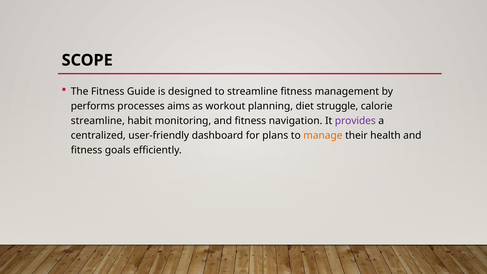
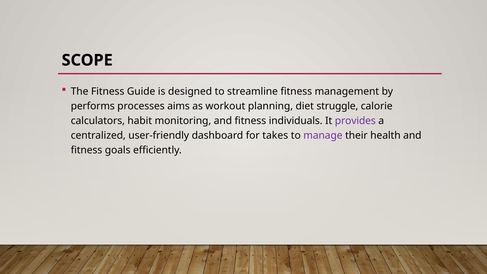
streamline: streamline -> calculators (98, 121)
navigation: navigation -> individuals (296, 121)
plans: plans -> takes (275, 135)
manage colour: orange -> purple (323, 135)
